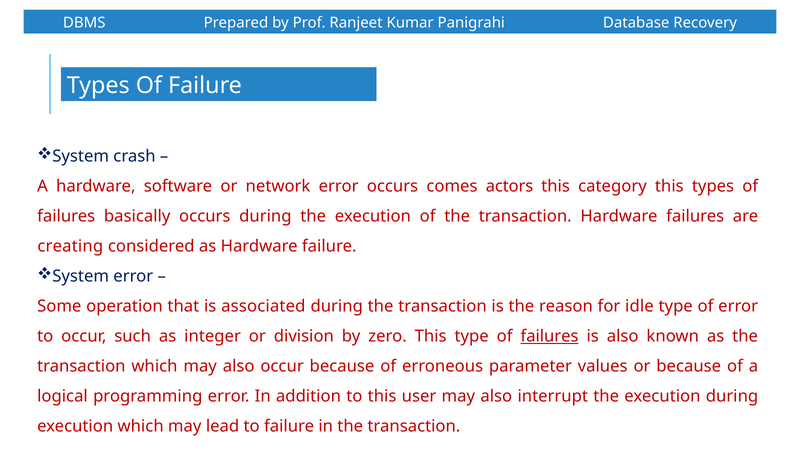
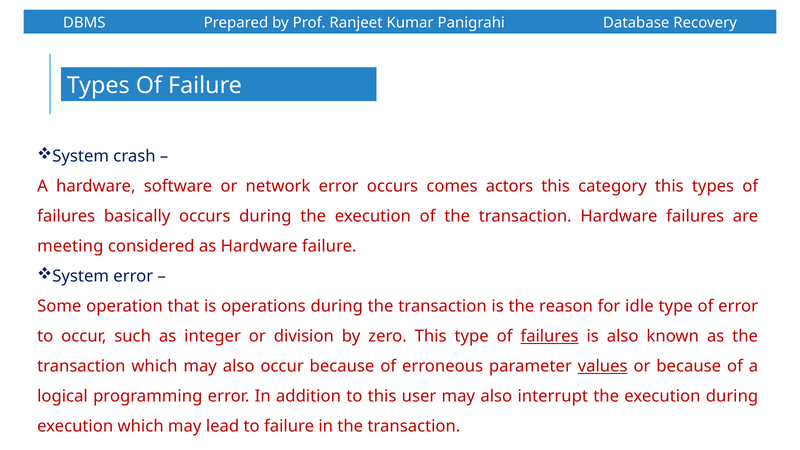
creating: creating -> meeting (70, 246)
associated: associated -> operations (263, 306)
values underline: none -> present (603, 366)
